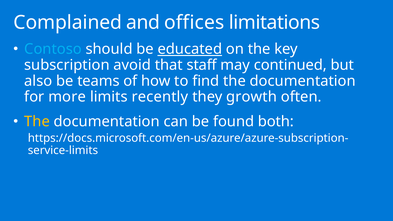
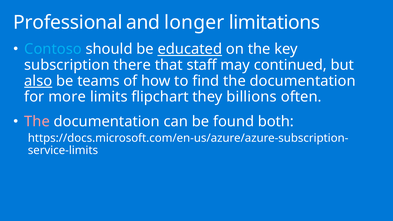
Complained: Complained -> Professional (68, 23)
offices: offices -> longer (194, 23)
avoid: avoid -> there (132, 65)
also underline: none -> present (38, 81)
recently: recently -> flipchart (160, 97)
growth: growth -> billions (252, 97)
The colour: yellow -> pink (37, 122)
